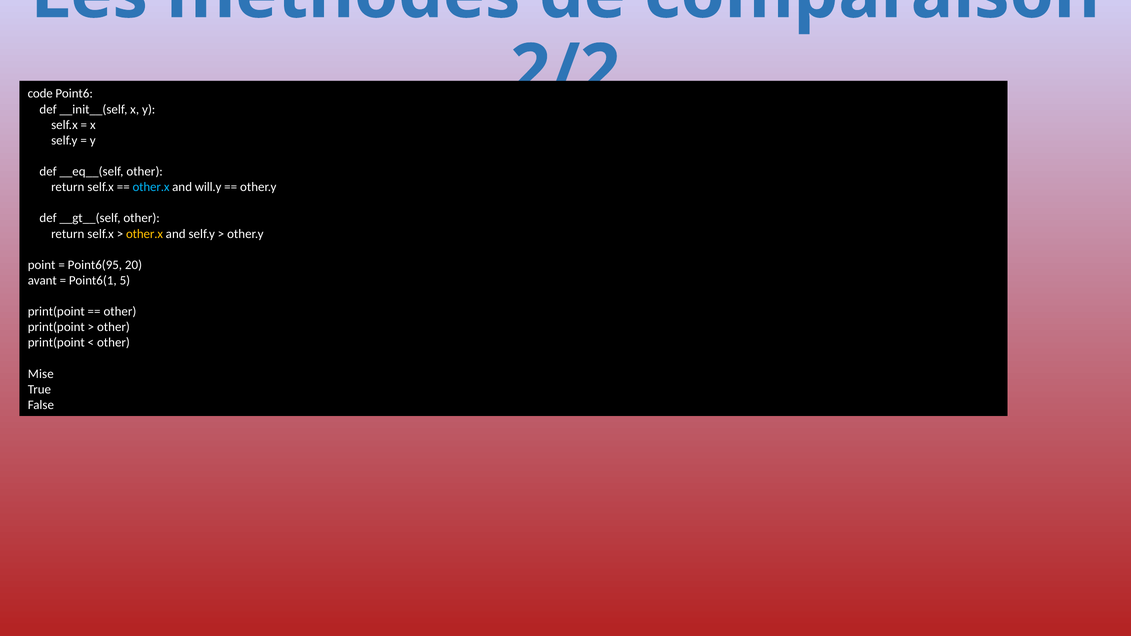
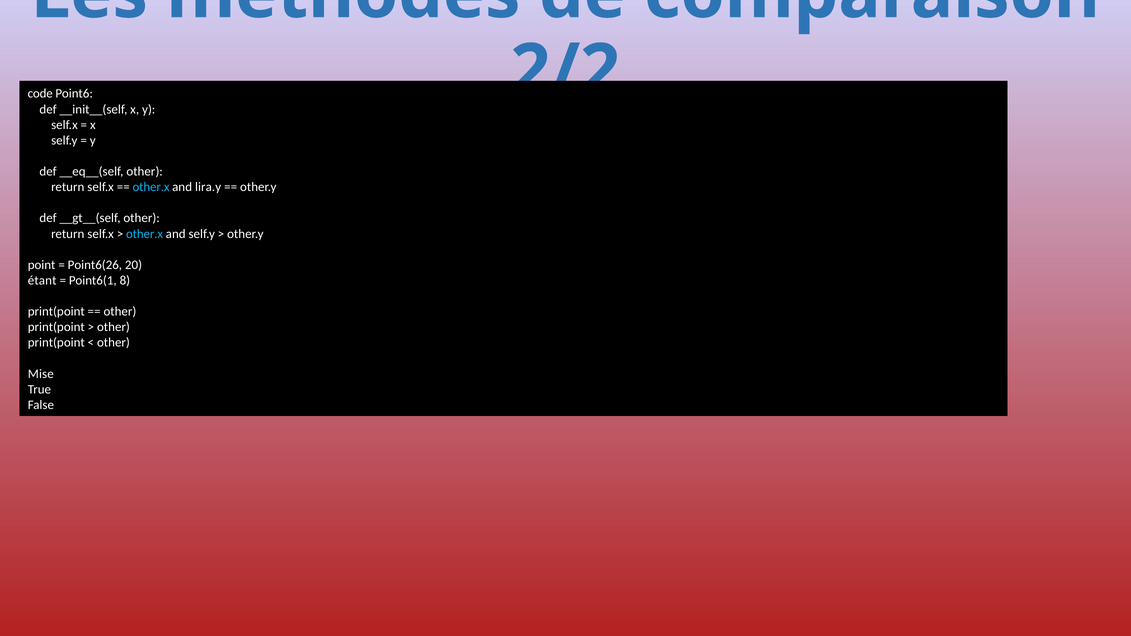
will.y: will.y -> lira.y (208, 187)
other.x colour: yellow -> light blue (145, 234)
Point6(95: Point6(95 -> Point6(26 (95, 265)
avant: avant -> étant (42, 280)
5: 5 -> 8 (125, 280)
